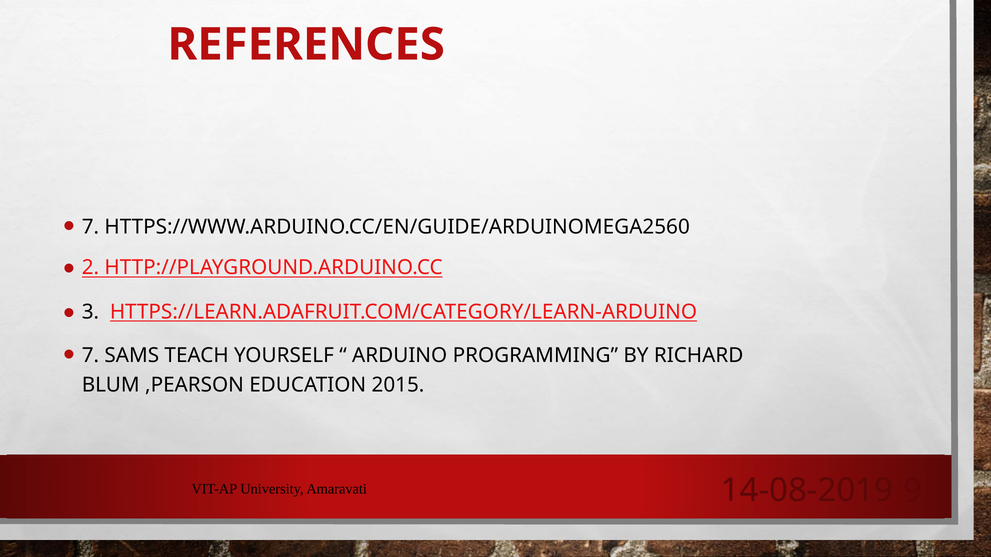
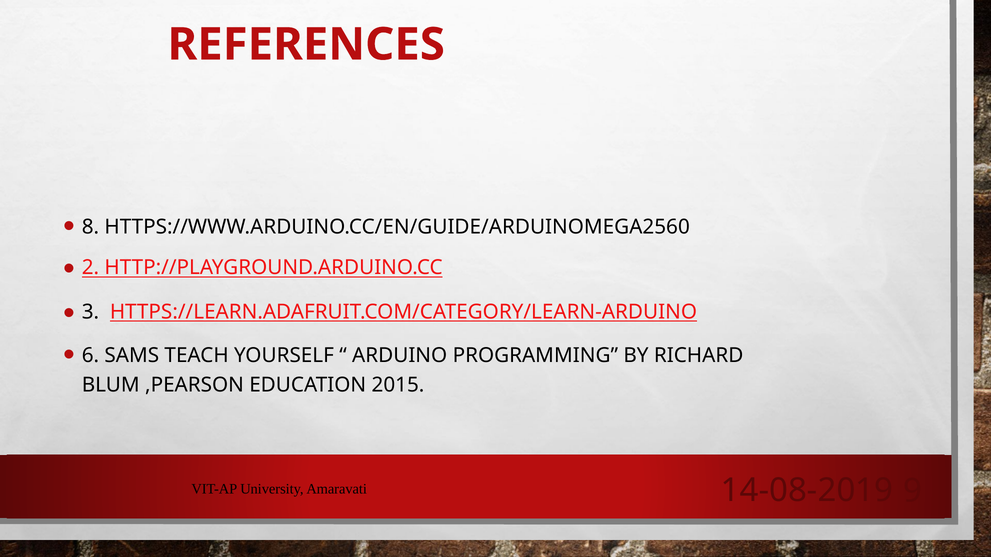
7: 7 -> 8 (90, 227)
7: 7 -> 6 (90, 356)
